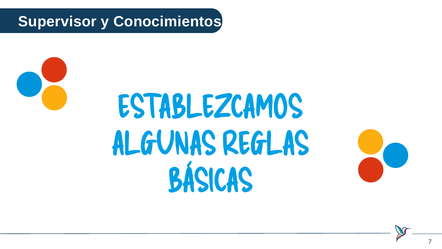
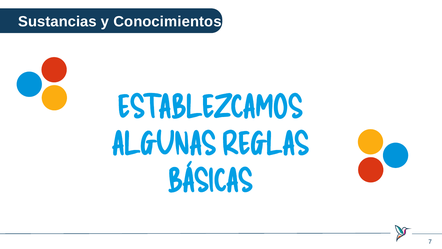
Supervisor: Supervisor -> Sustancias (57, 22)
